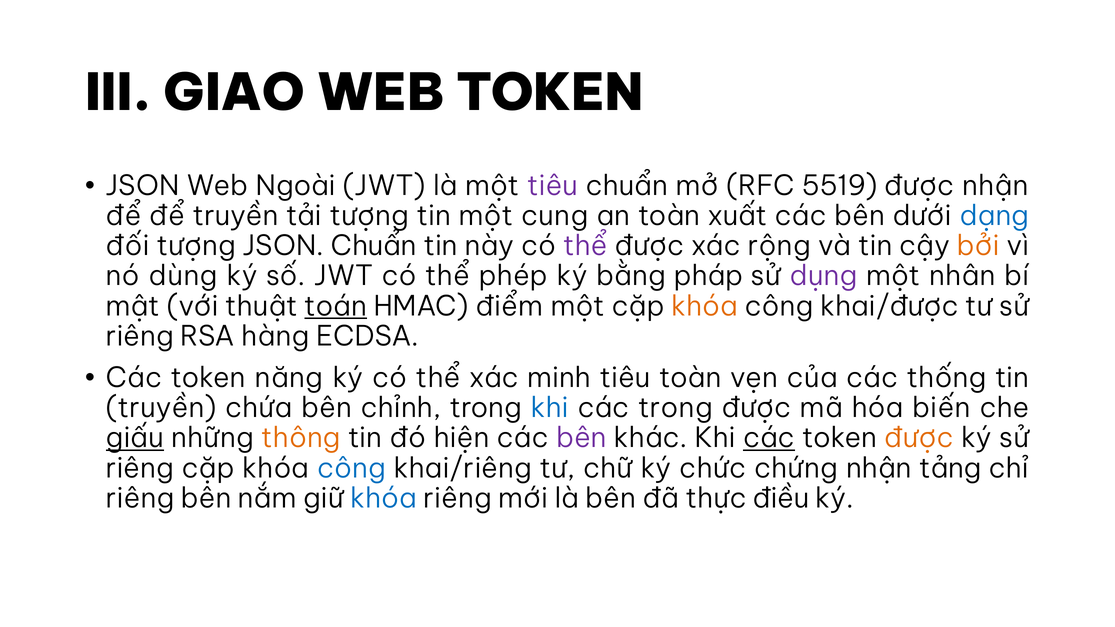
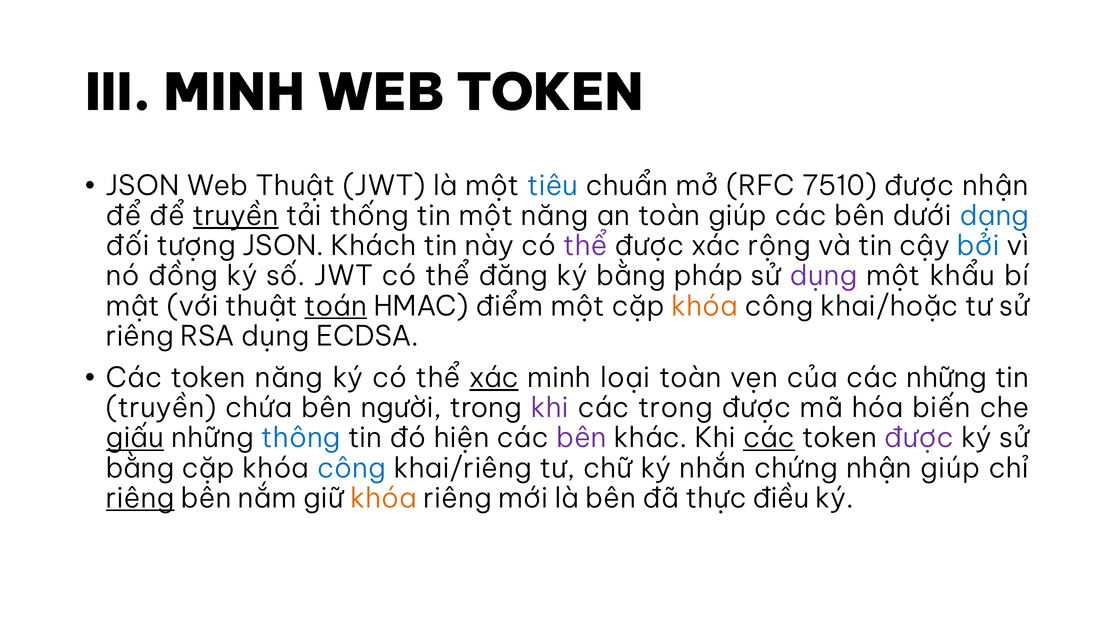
III GIAO: GIAO -> MINH (234, 94)
Web Ngoài: Ngoài -> Thuật (296, 186)
tiêu colour: purple -> blue (553, 186)
5519: 5519 -> 7510 (839, 186)
truyền underline: none -> present (236, 216)
tải tượng: tượng -> thống (369, 216)
một cung: cung -> năng (555, 216)
toàn xuất: xuất -> giúp (738, 216)
JSON Chuẩn: Chuẩn -> Khách (374, 246)
bởi colour: orange -> blue (978, 246)
dùng: dùng -> đồng (183, 276)
phép: phép -> đăng (513, 276)
nhân: nhân -> khẩu (962, 276)
khai/được: khai/được -> khai/hoặc (889, 306)
RSA hàng: hàng -> dụng (275, 336)
xác underline: none -> present (494, 378)
minh tiêu: tiêu -> loại (625, 378)
các thống: thống -> những (947, 378)
chỉnh: chỉnh -> người (401, 408)
khi colour: blue -> purple (550, 408)
thông colour: orange -> blue (301, 438)
được colour: orange -> purple (919, 438)
riêng: riêng -> bằng (140, 468)
chức: chức -> nhắn (713, 468)
nhận tảng: tảng -> giúp (950, 468)
riêng underline: none -> present (140, 499)
khóa colour: blue -> orange (384, 499)
